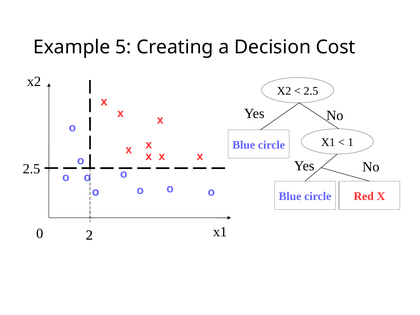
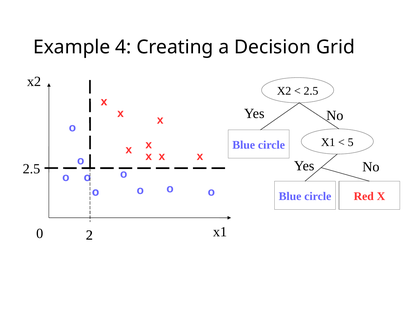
5: 5 -> 4 (123, 47)
Cost: Cost -> Grid (336, 47)
1: 1 -> 5 (351, 142)
